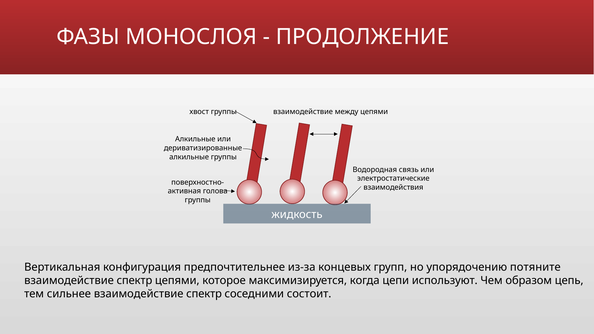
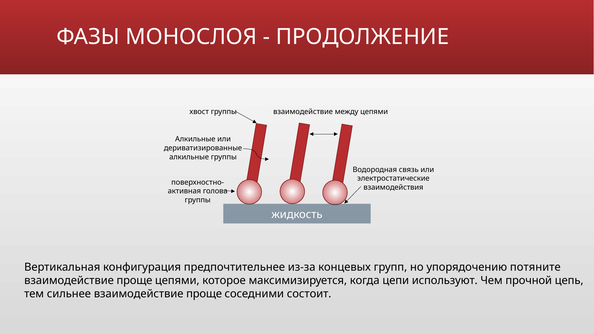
спектр: спектр -> проще (134, 281)
образом: образом -> прочной (529, 281)
сильнее взаимодействие спектр: спектр -> проще (204, 294)
